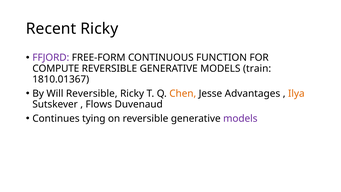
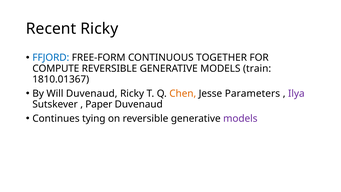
FFJORD colour: purple -> blue (51, 58)
FUNCTION: FUNCTION -> TOGETHER (222, 58)
Will Reversible: Reversible -> Duvenaud (92, 93)
Advantages: Advantages -> Parameters (252, 93)
Ilya colour: orange -> purple (296, 93)
Flows: Flows -> Paper (99, 104)
